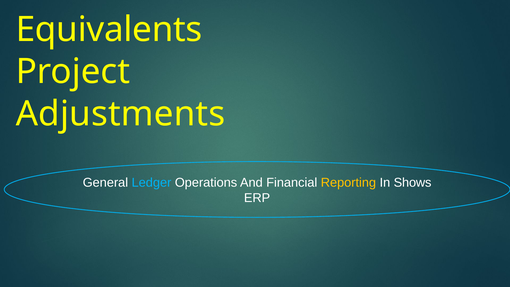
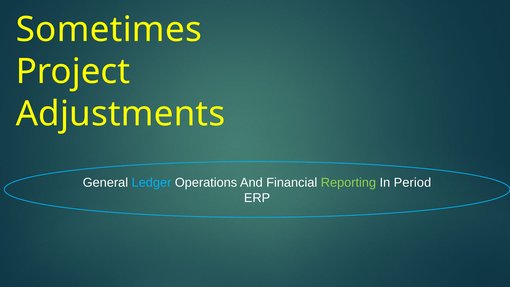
Equivalents: Equivalents -> Sometimes (109, 30)
Reporting colour: yellow -> light green (348, 183)
Shows: Shows -> Period (412, 183)
